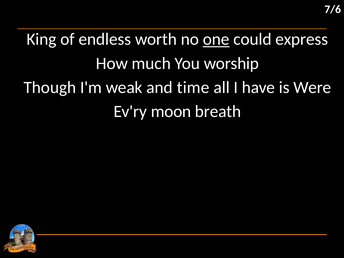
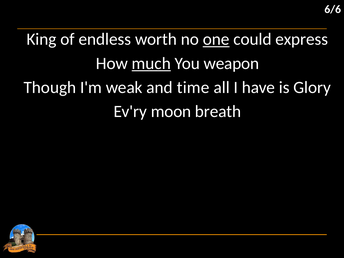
7/6: 7/6 -> 6/6 (333, 9)
much underline: none -> present (151, 63)
worship: worship -> weapon (231, 63)
Were: Were -> Glory (312, 87)
